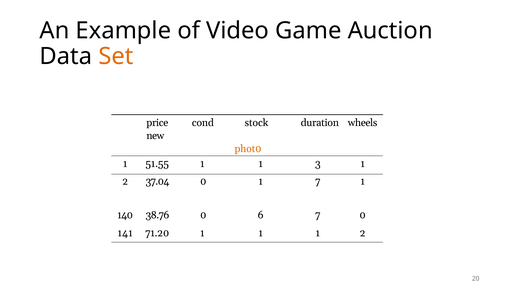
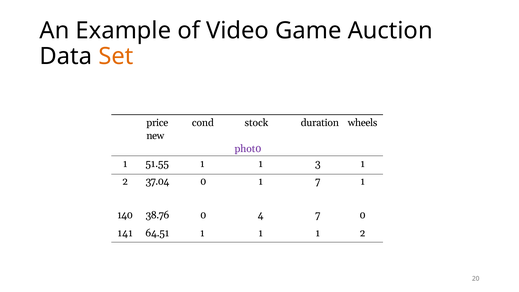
phot0 colour: orange -> purple (248, 149)
6: 6 -> 4 (261, 215)
71.20: 71.20 -> 64.51 (157, 233)
